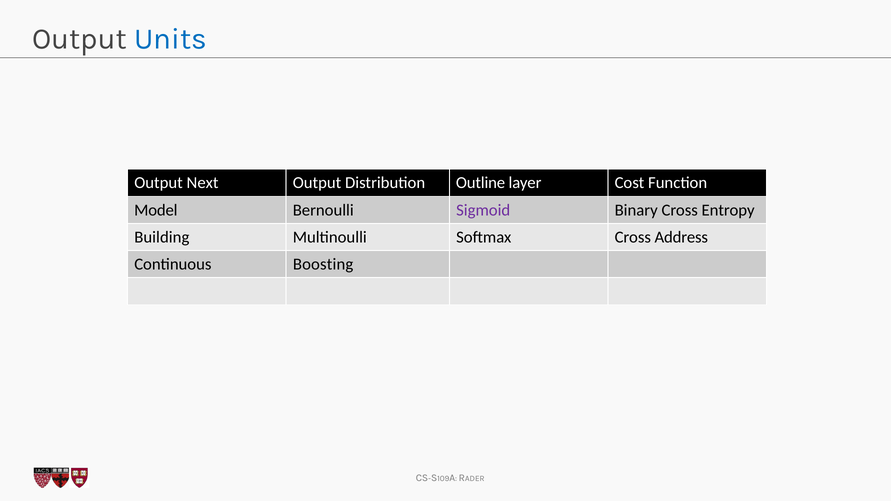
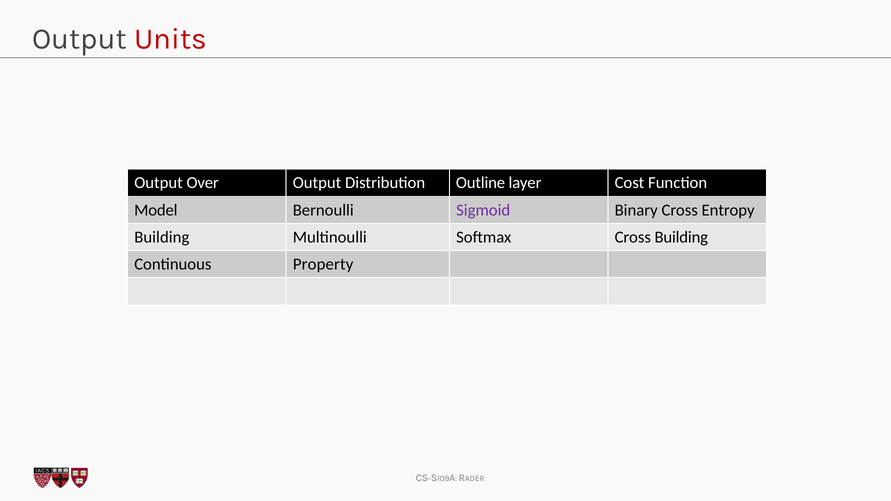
Units colour: blue -> red (170, 39)
Next: Next -> Over (203, 183)
Cross Address: Address -> Building (681, 237)
Boosting: Boosting -> Property (323, 264)
